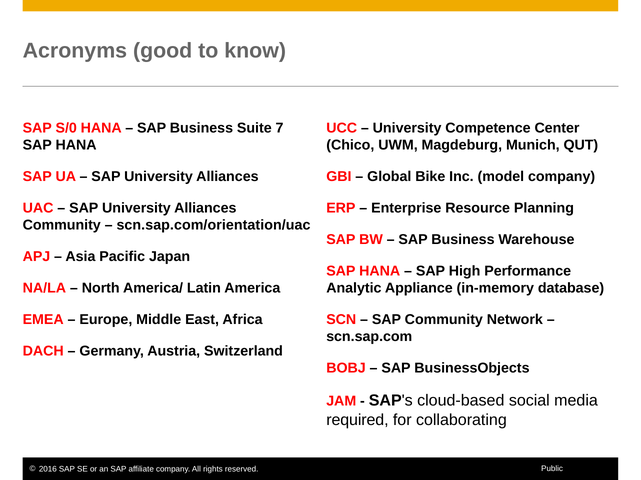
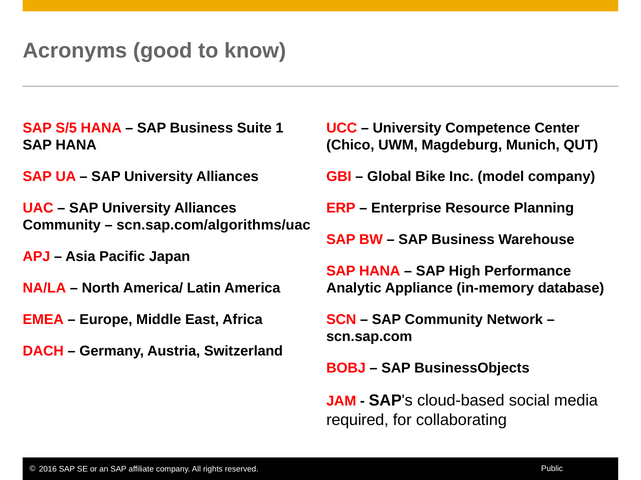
S/0: S/0 -> S/5 (66, 128)
7: 7 -> 1 (280, 128)
scn.sap.com/orientation/uac: scn.sap.com/orientation/uac -> scn.sap.com/algorithms/uac (213, 225)
